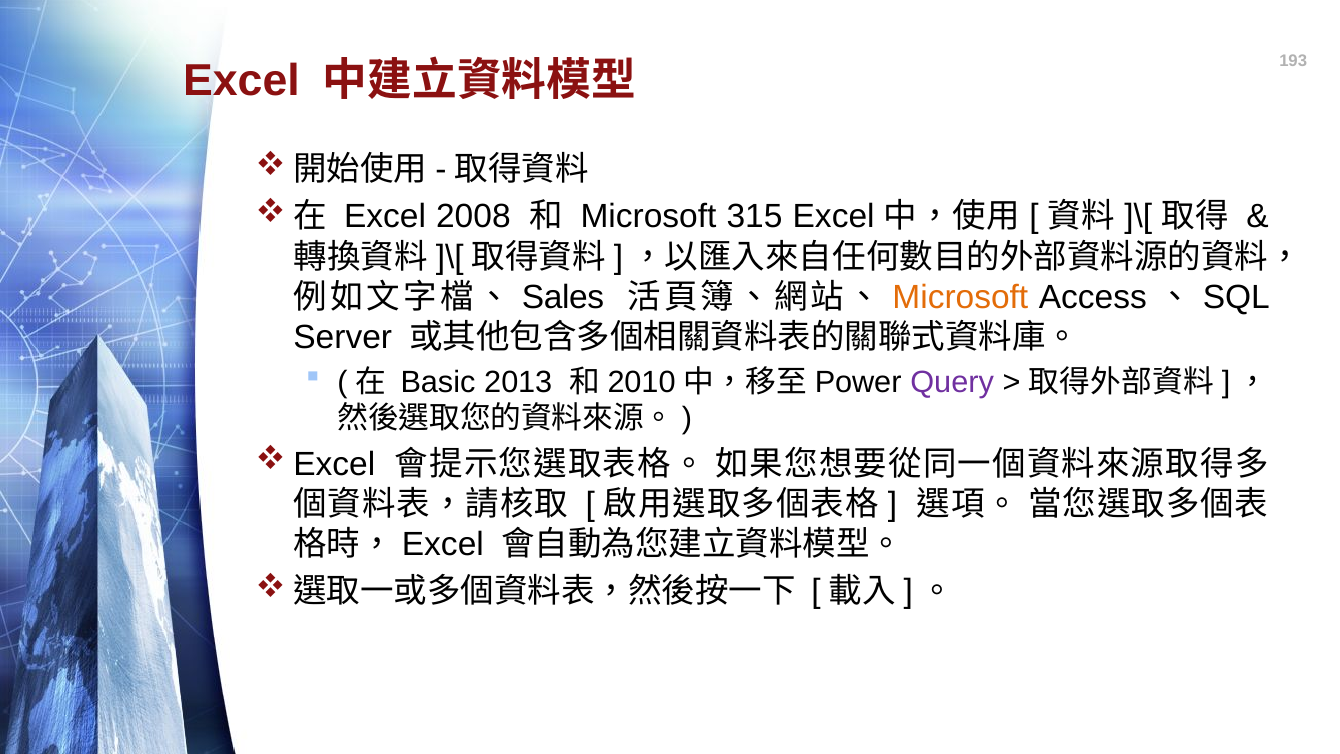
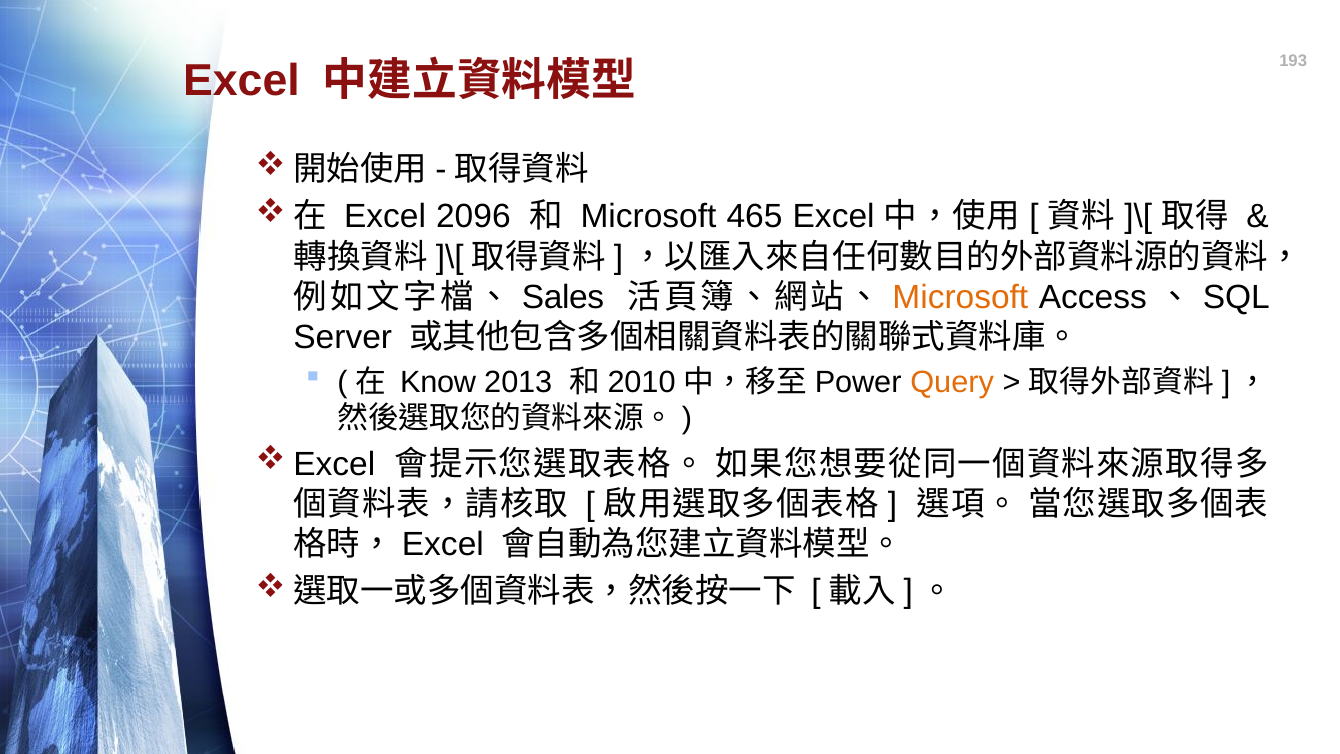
2008: 2008 -> 2096 (473, 217)
315: 315 -> 465 (754, 217)
Basic: Basic -> Know (438, 382)
Query colour: purple -> orange (952, 382)
